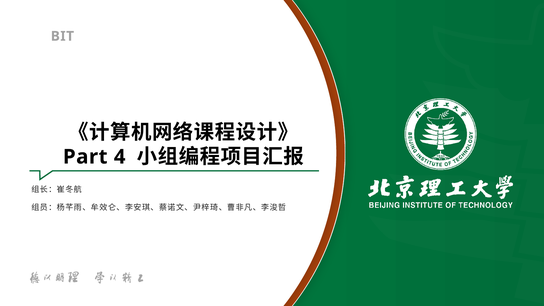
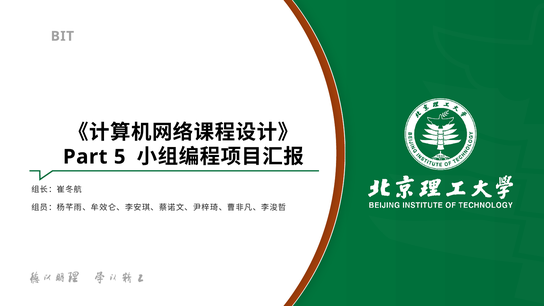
4: 4 -> 5 (120, 157)
